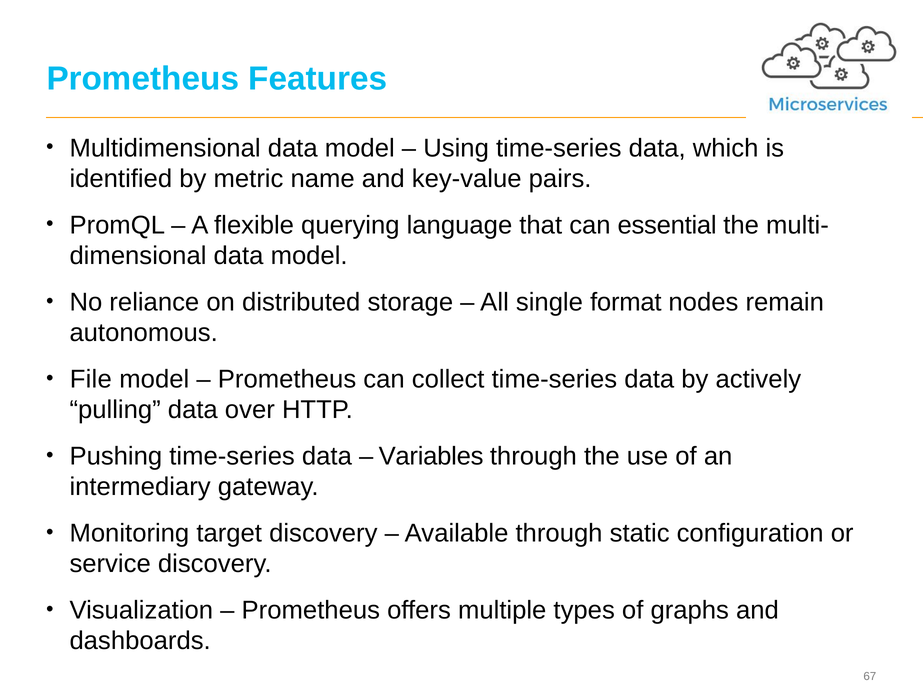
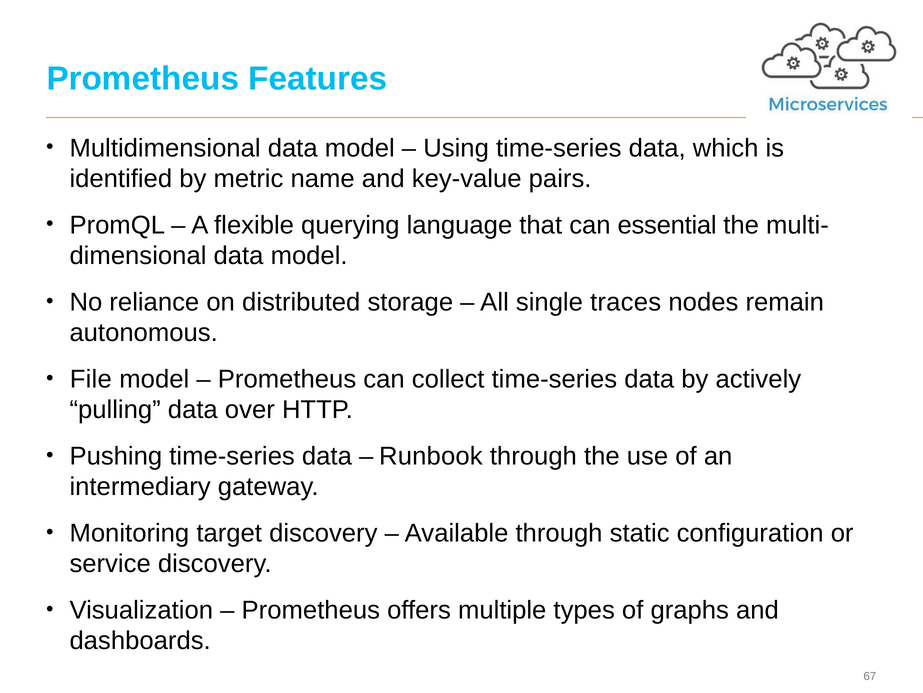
format: format -> traces (626, 302)
Variables: Variables -> Runbook (431, 456)
